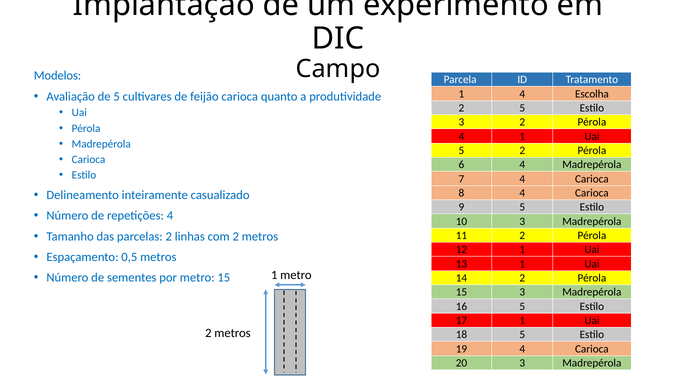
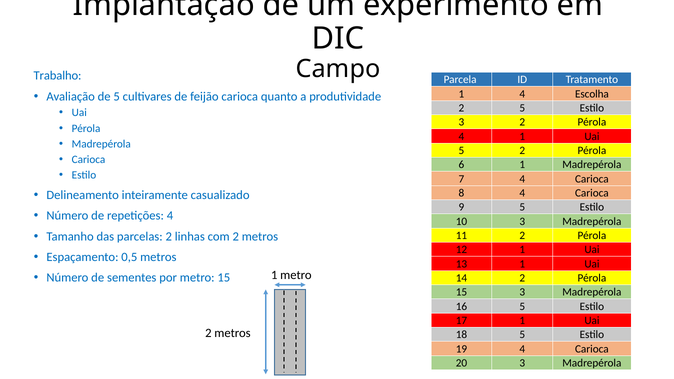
Modelos: Modelos -> Trabalho (58, 76)
6 4: 4 -> 1 (522, 165)
